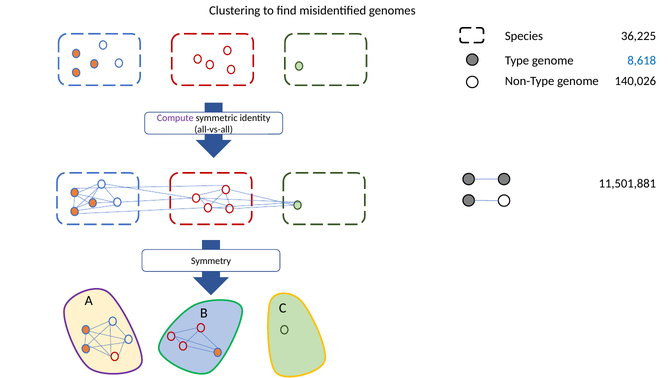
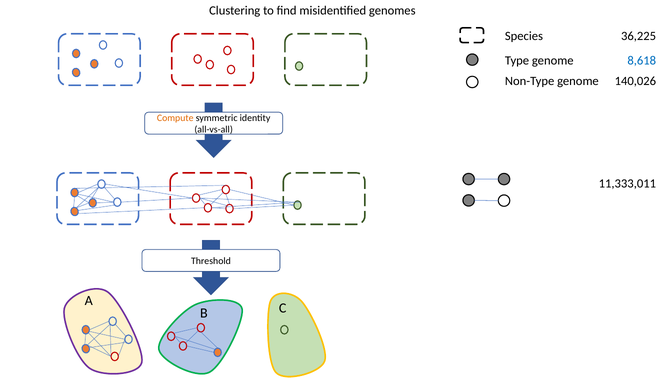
Compute colour: purple -> orange (175, 118)
11,501,881: 11,501,881 -> 11,333,011 (627, 184)
Symmetry: Symmetry -> Threshold (211, 261)
